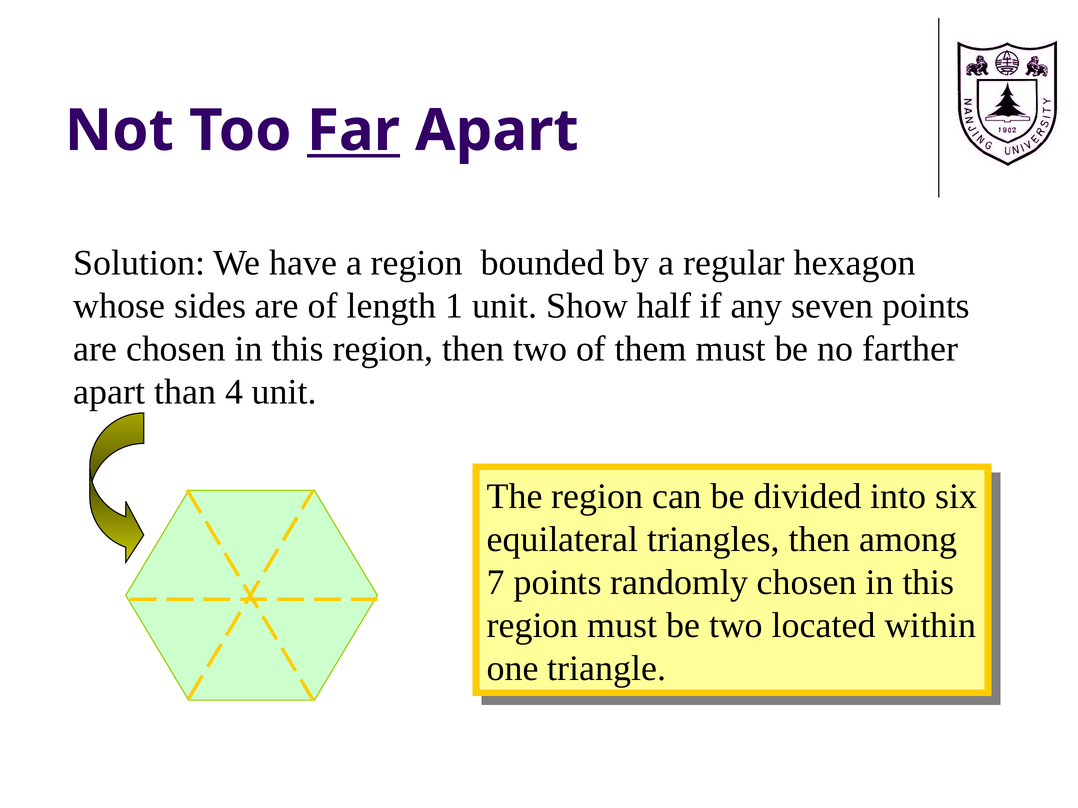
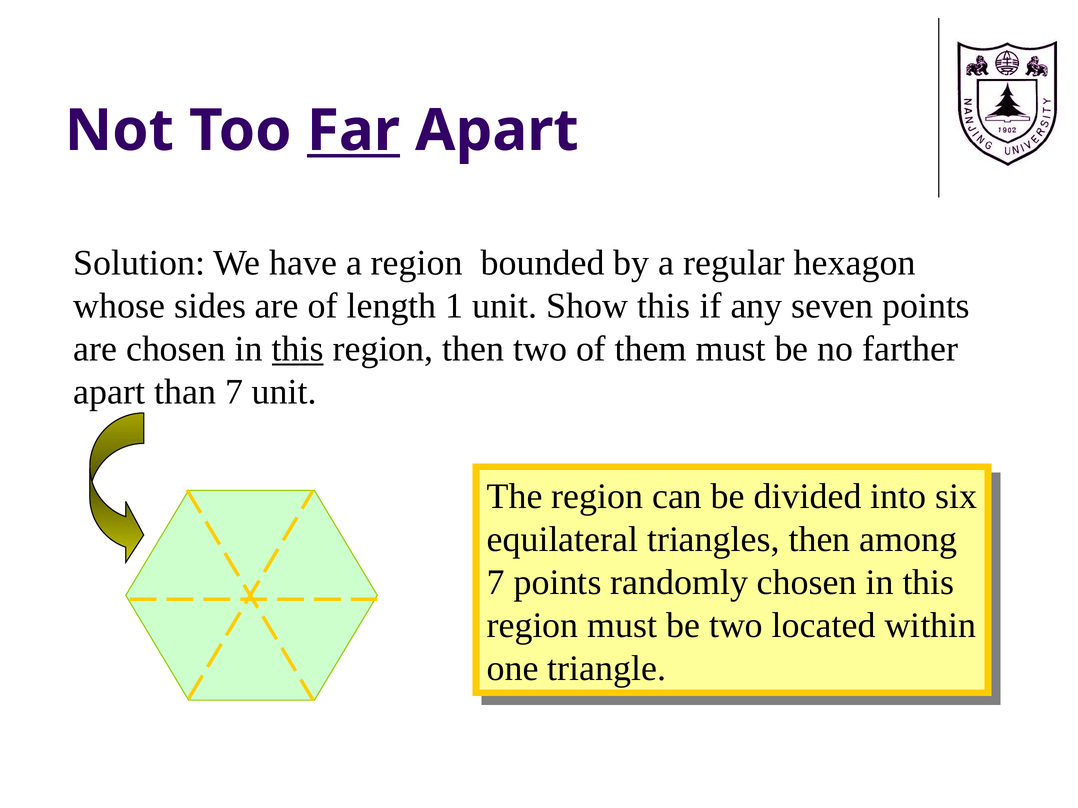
Show half: half -> this (664, 306)
this underline: none -> present (298, 349)
than 4: 4 -> 7 (234, 392)
